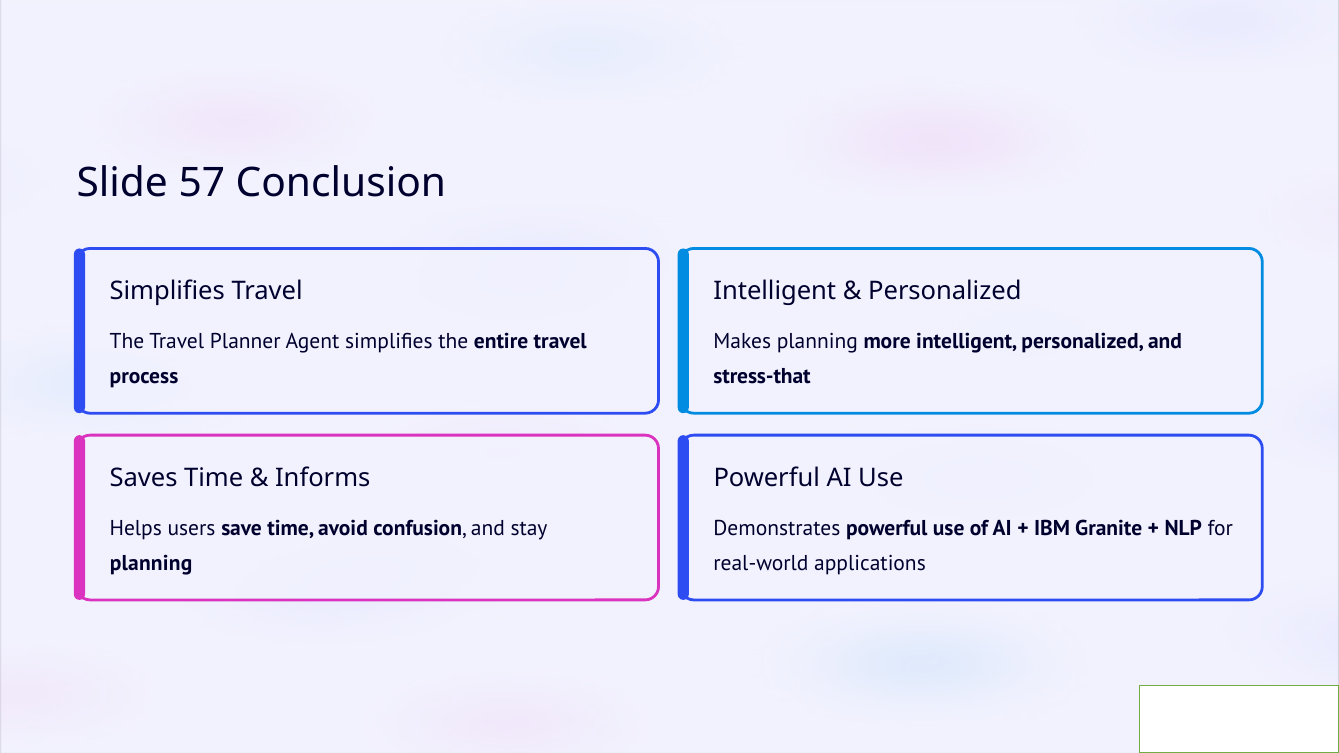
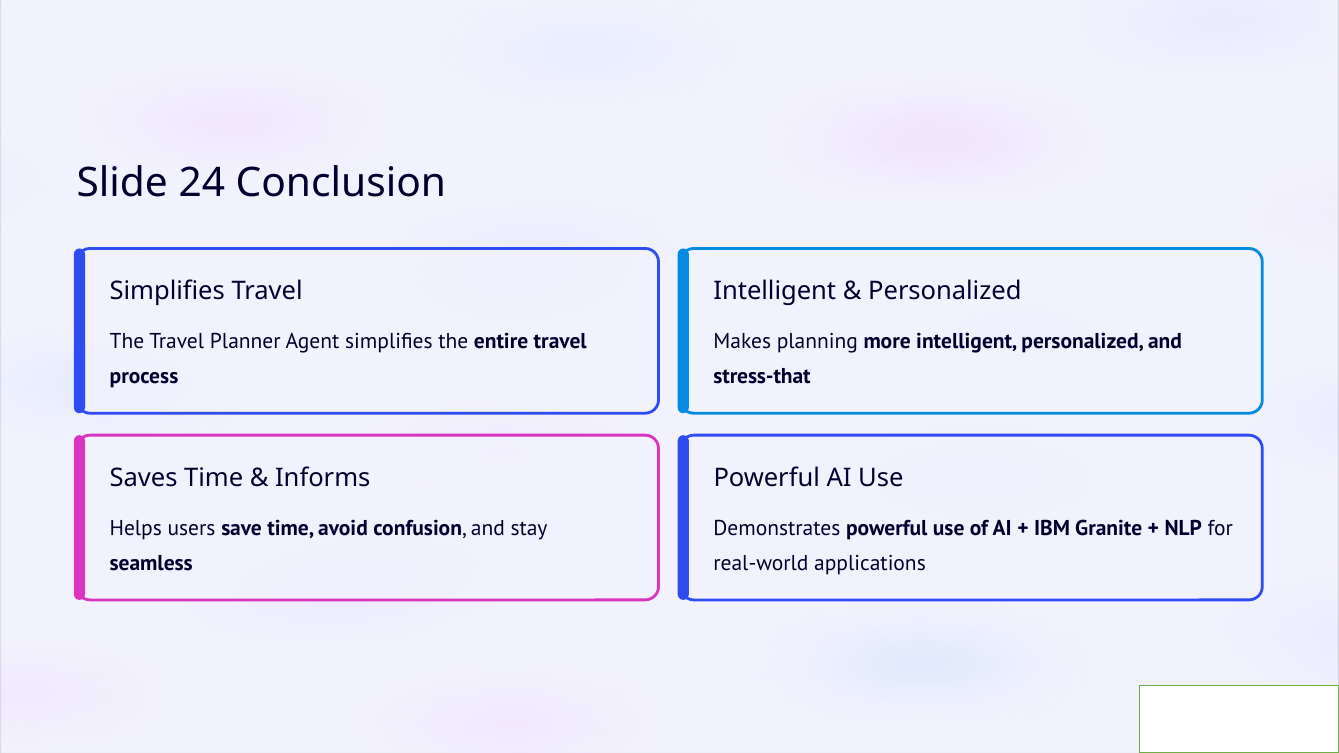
57: 57 -> 24 (202, 183)
planning: planning -> seamless (151, 564)
